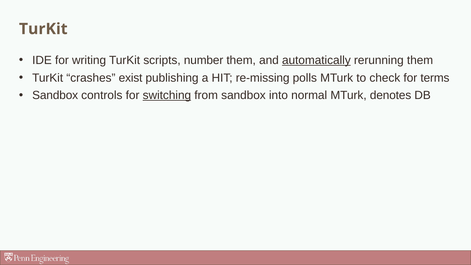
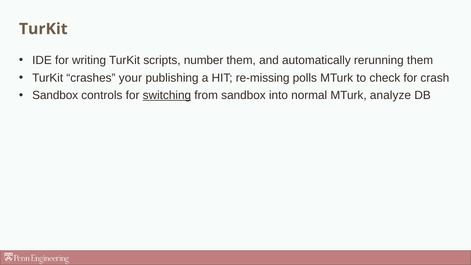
automatically underline: present -> none (316, 60)
exist: exist -> your (130, 78)
terms: terms -> crash (435, 78)
denotes: denotes -> analyze (390, 95)
